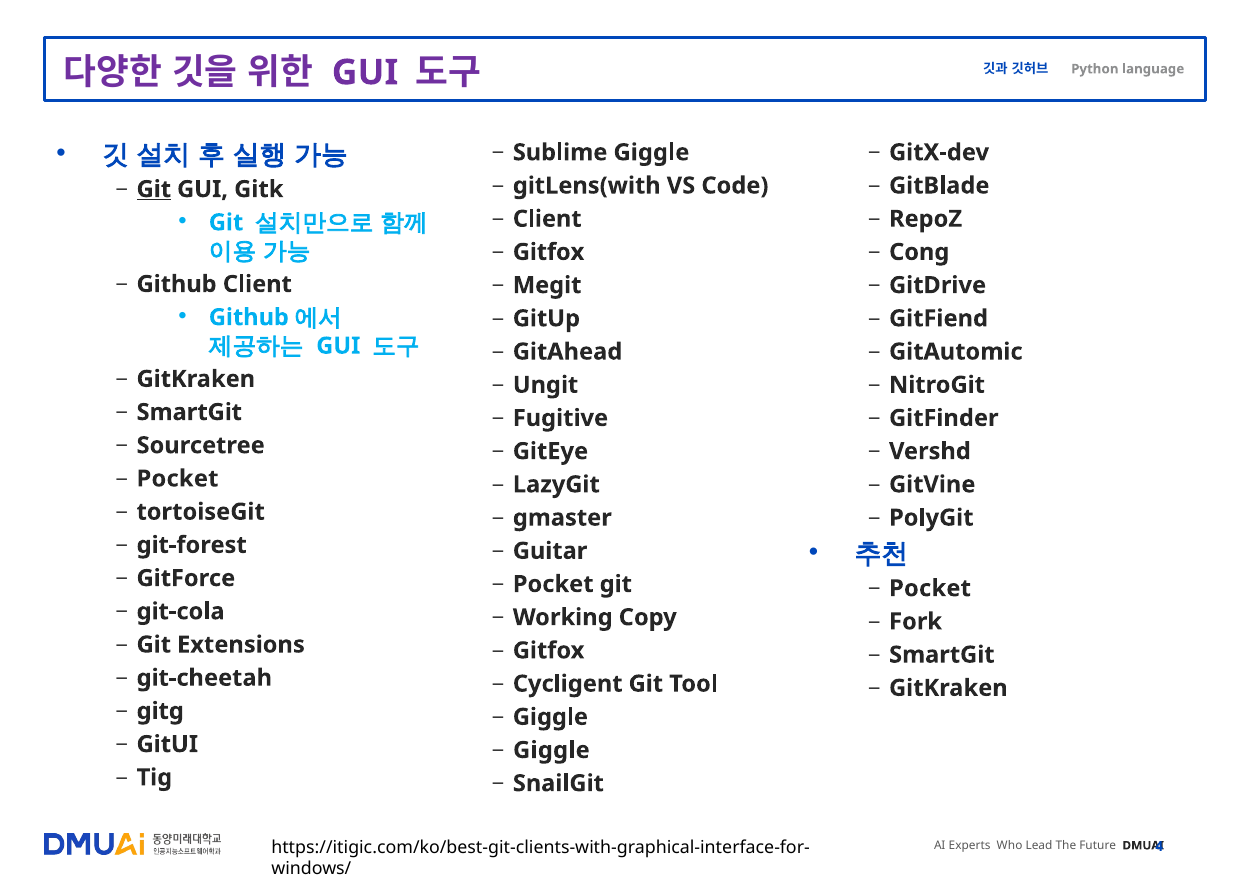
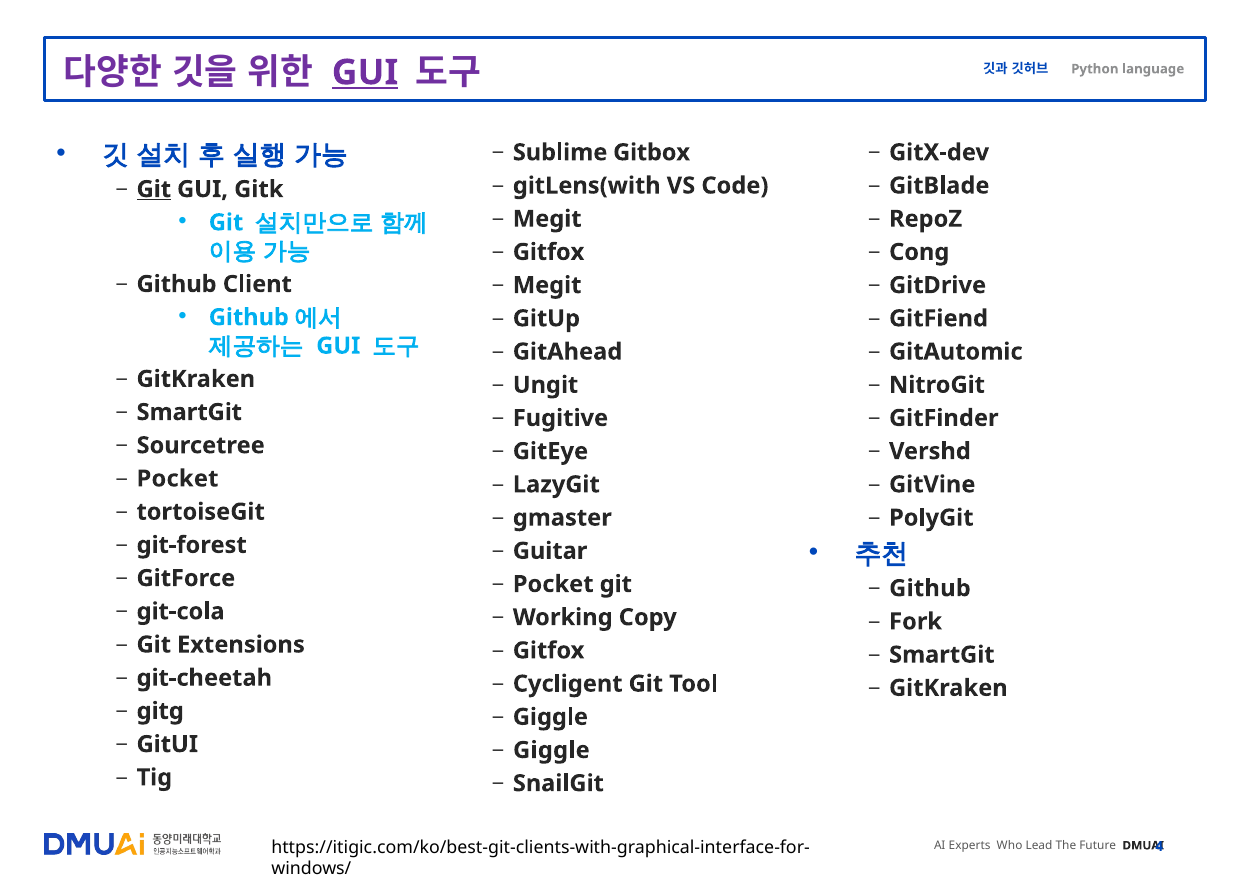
GUI underline: none -> present (365, 72)
Sublime Giggle: Giggle -> Gitbox (652, 152)
Client: Client -> Megit (547, 219)
Pocket: Pocket -> Github (930, 588)
